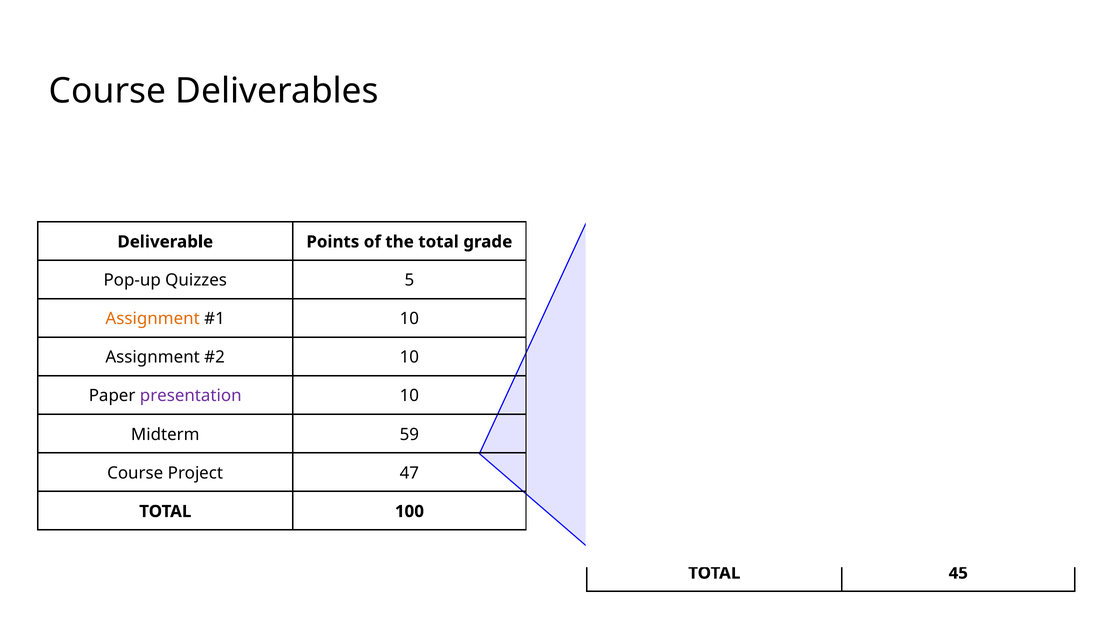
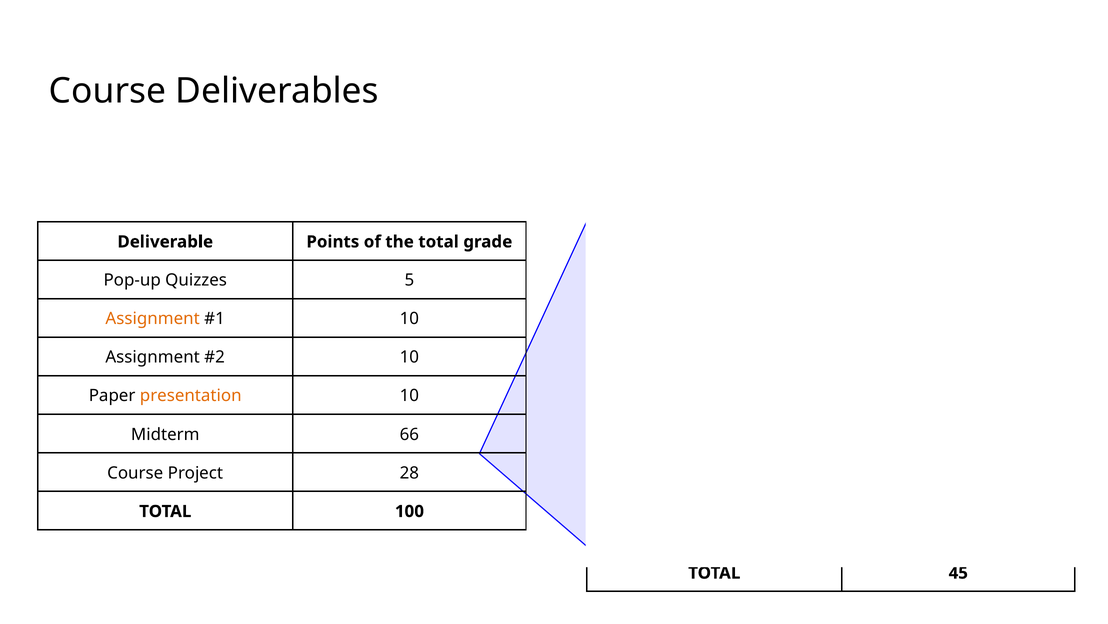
presentation colour: purple -> orange (191, 395)
59: 59 -> 66 (409, 434)
47: 47 -> 28 (409, 472)
